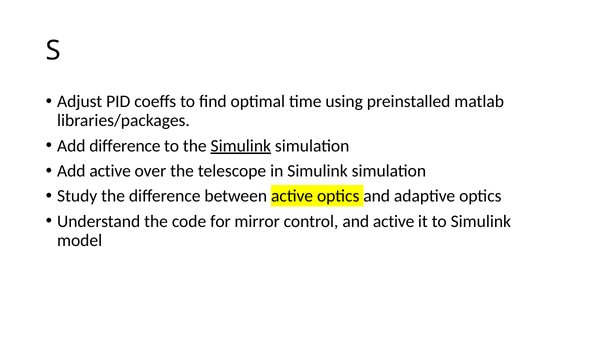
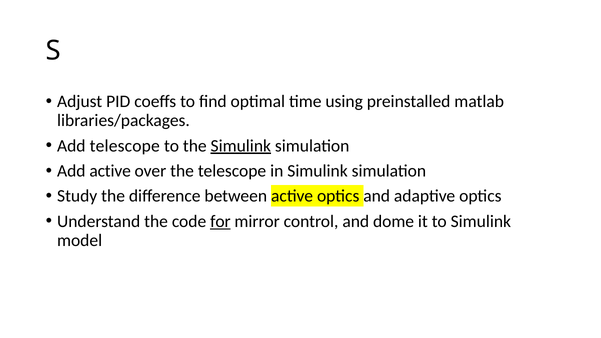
Add difference: difference -> telescope (125, 146)
for underline: none -> present (220, 221)
and active: active -> dome (394, 221)
